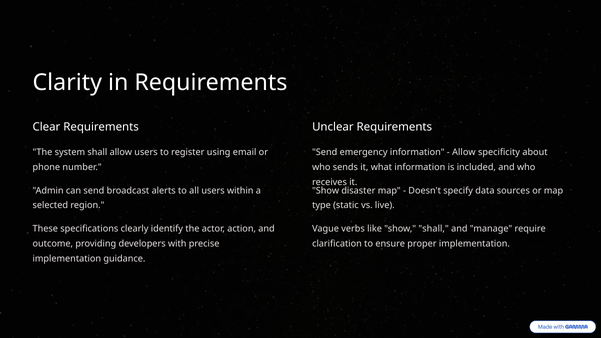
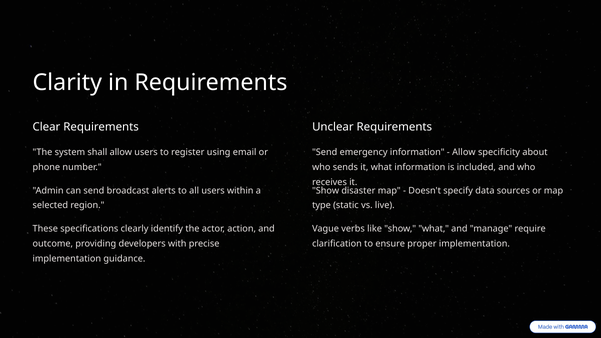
show shall: shall -> what (434, 229)
